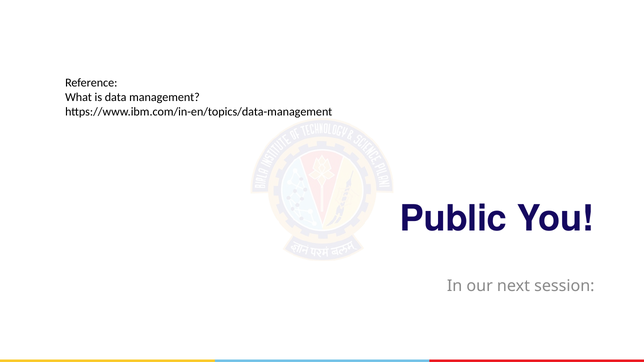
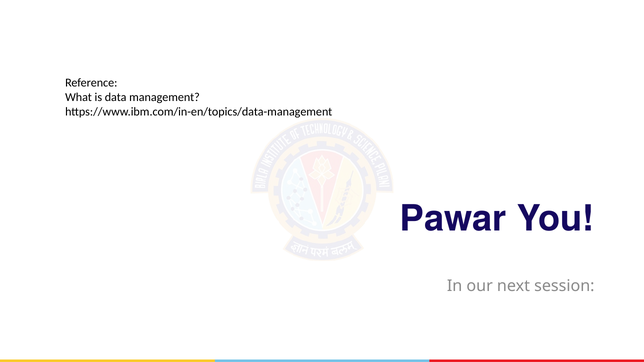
Public: Public -> Pawar (453, 219)
